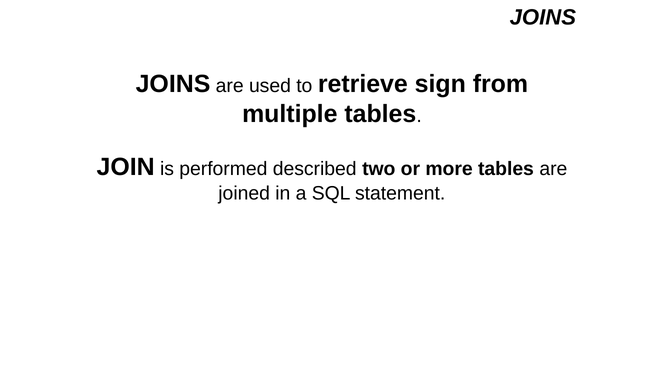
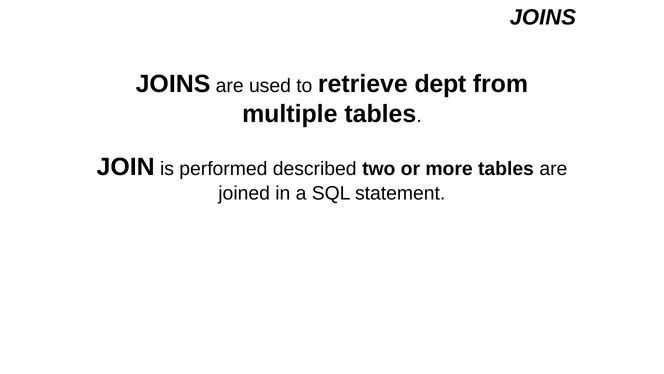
sign: sign -> dept (440, 84)
